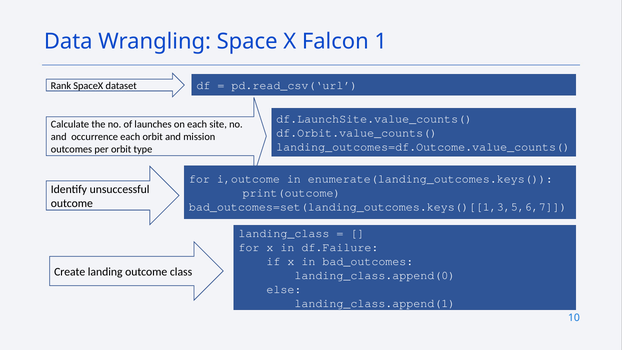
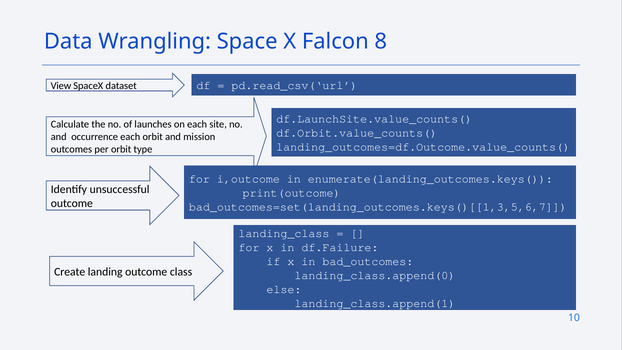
1: 1 -> 8 (381, 42)
Rank: Rank -> View (61, 86)
